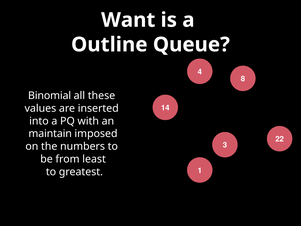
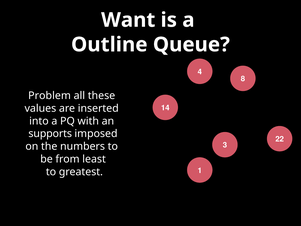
Binomial: Binomial -> Problem (50, 96)
maintain: maintain -> supports (50, 134)
